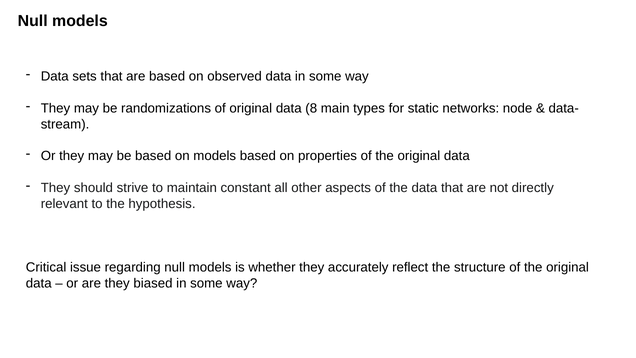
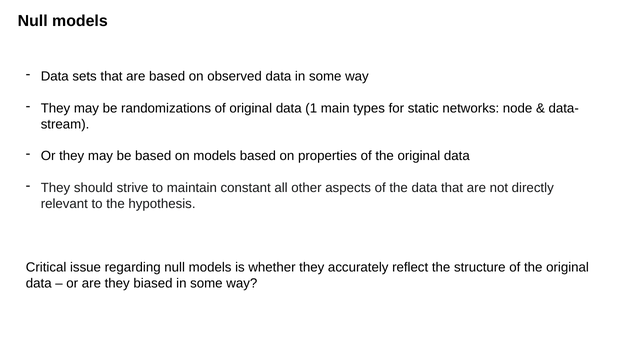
8: 8 -> 1 (311, 108)
